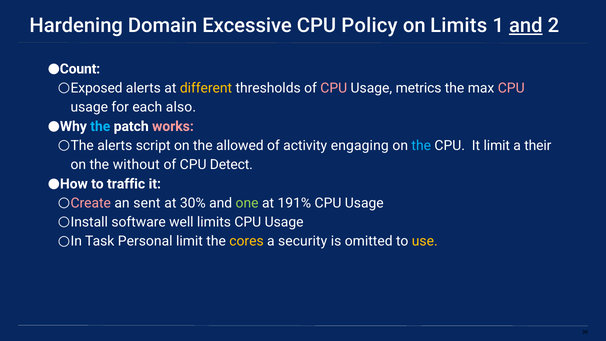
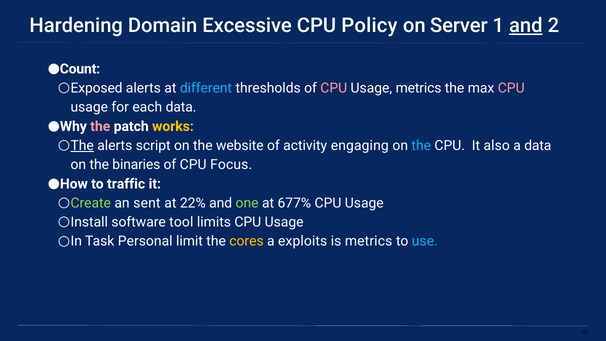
on Limits: Limits -> Server (459, 26)
different colour: yellow -> light blue (206, 88)
each also: also -> data (181, 107)
the colour: light blue -> pink (100, 126)
works colour: pink -> yellow (173, 126)
The underline: none -> present (82, 146)
allowed: allowed -> website (240, 146)
It limit: limit -> also (497, 146)
a their: their -> data (538, 146)
without: without -> binaries (136, 165)
Detect: Detect -> Focus (231, 165)
Create colour: pink -> light green (91, 203)
30%: 30% -> 22% (193, 203)
191%: 191% -> 677% (294, 203)
well: well -> tool (181, 222)
security: security -> exploits (303, 241)
is omitted: omitted -> metrics (369, 241)
use colour: yellow -> light blue (425, 241)
